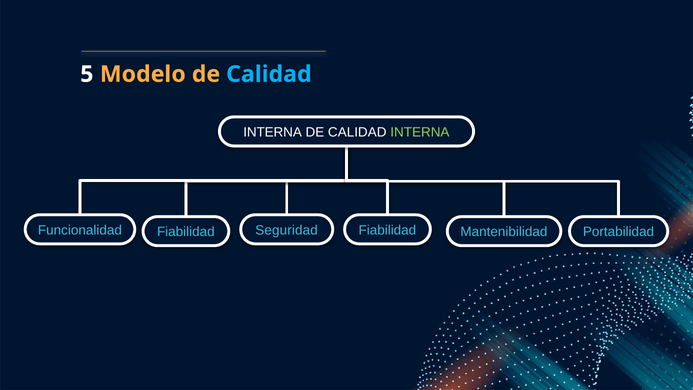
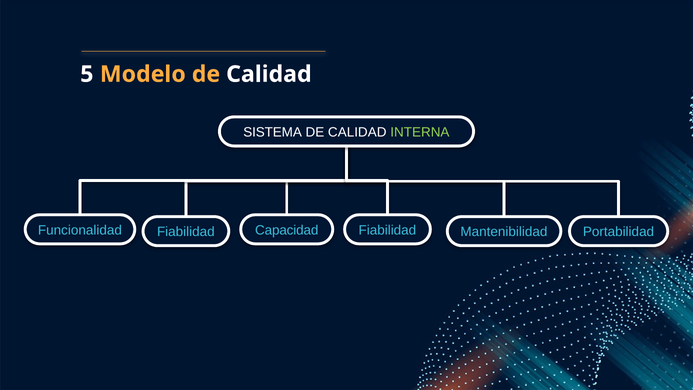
Calidad colour: light blue -> white (269, 74)
INTERNA: INTERNA -> SISTEMA (273, 132)
Seguridad: Seguridad -> Capacidad (287, 230)
